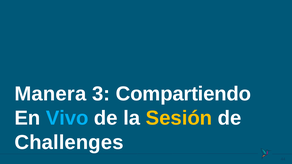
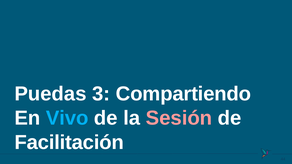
Manera: Manera -> Puedas (50, 94)
Sesión colour: yellow -> pink (179, 118)
Challenges: Challenges -> Facilitación (69, 143)
